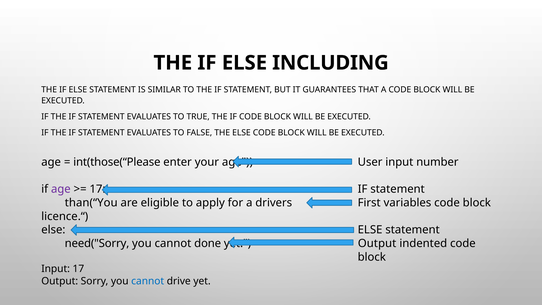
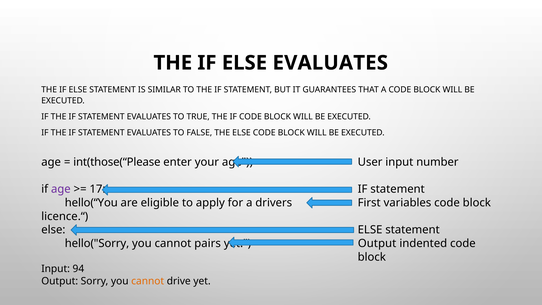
ELSE INCLUDING: INCLUDING -> EVALUATES (330, 63)
than(“You: than(“You -> hello(“You (91, 203)
need("Sorry: need("Sorry -> hello("Sorry (97, 243)
done: done -> pairs (208, 243)
Input 17: 17 -> 94 (78, 269)
cannot colour: blue -> orange (148, 281)
